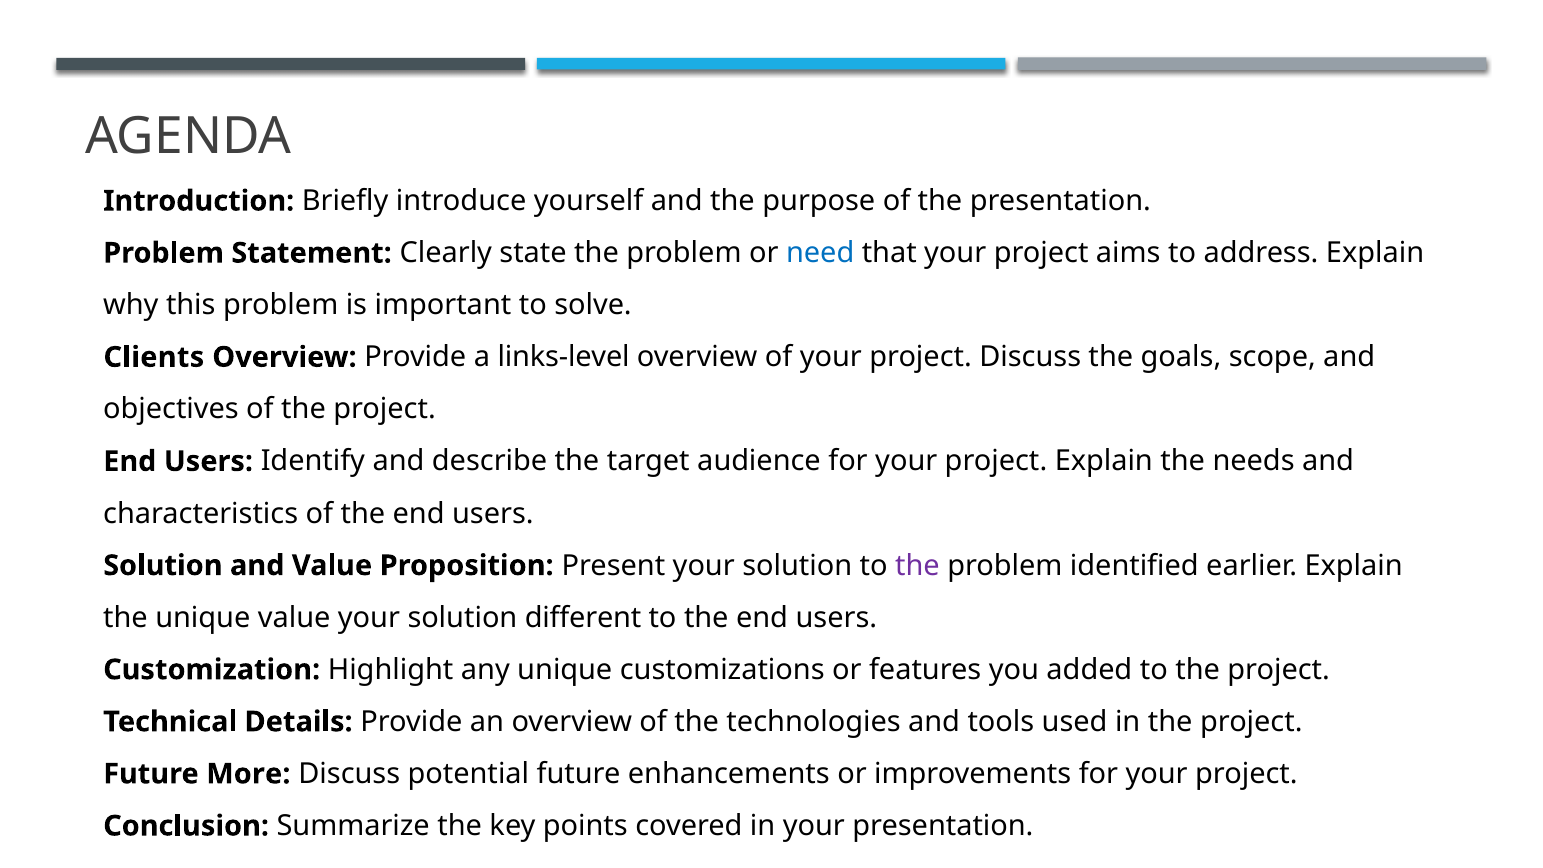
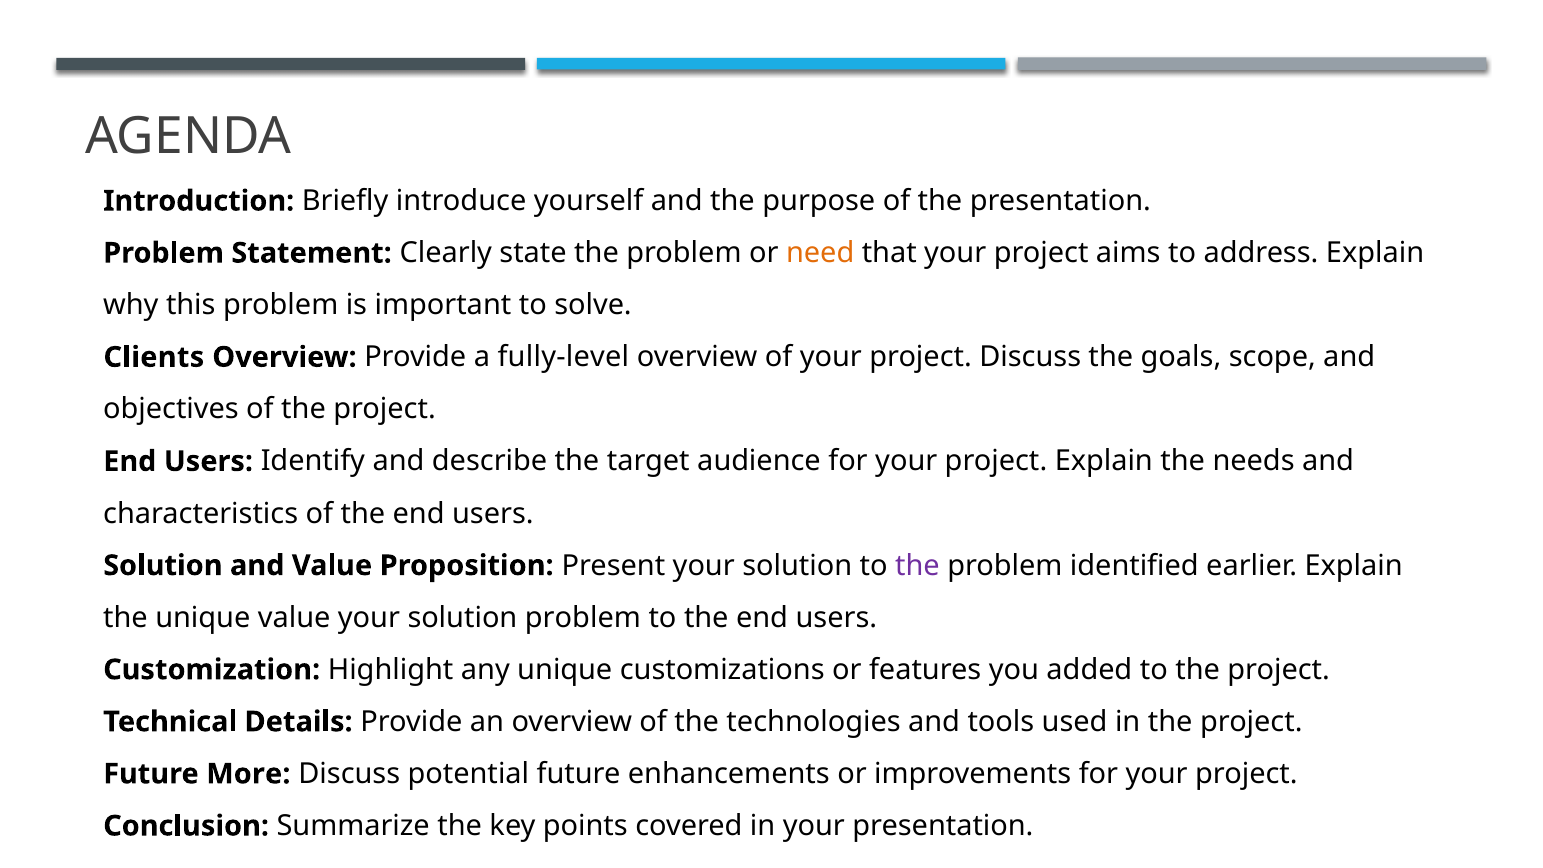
need colour: blue -> orange (820, 253)
links-level: links-level -> fully-level (563, 357)
solution different: different -> problem (583, 618)
